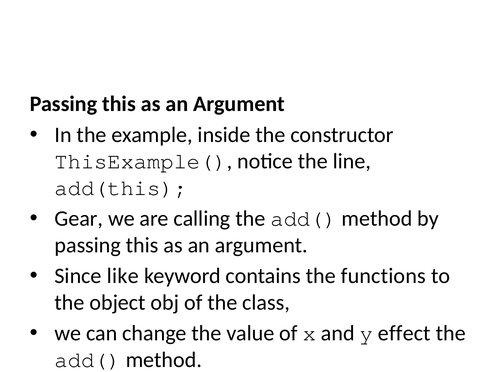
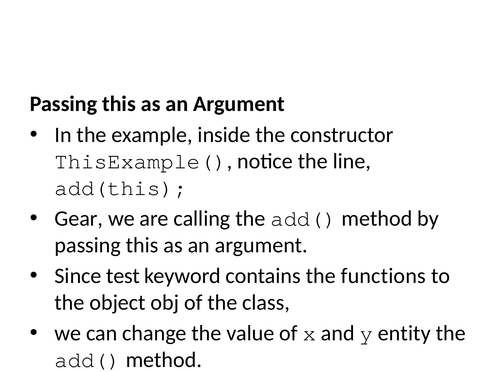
like: like -> test (123, 276)
effect: effect -> entity (404, 333)
